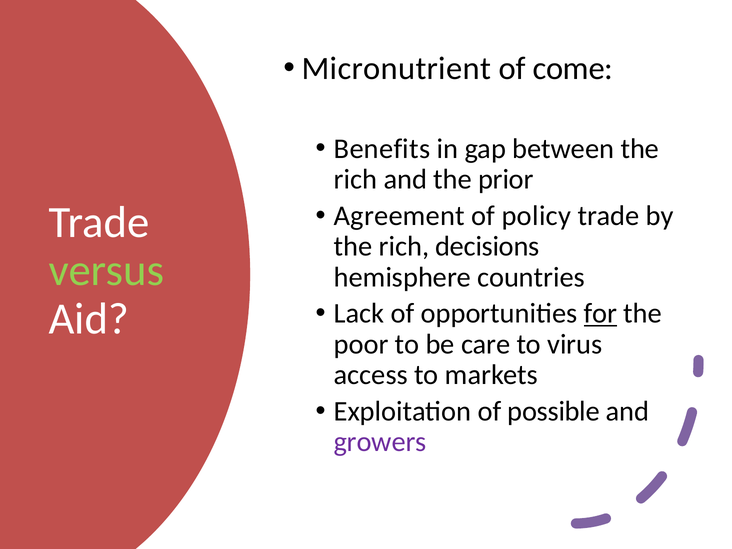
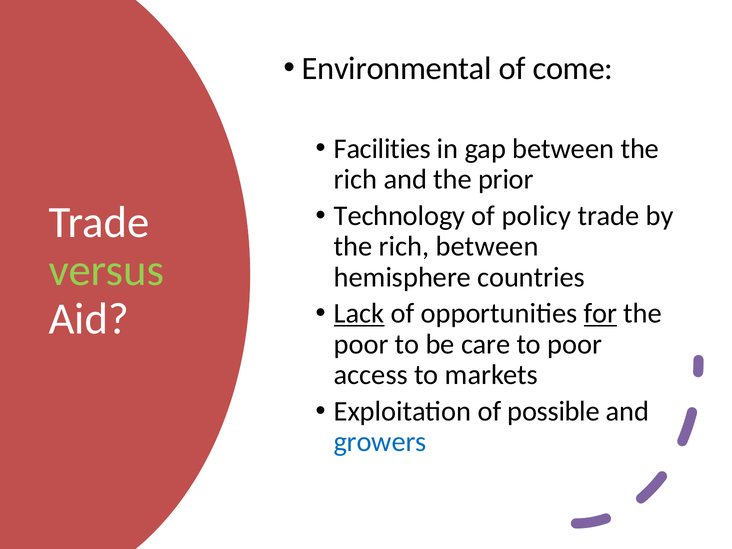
Micronutrient: Micronutrient -> Environmental (397, 68)
Benefits: Benefits -> Facilities (382, 149)
Agreement: Agreement -> Technology (399, 216)
rich decisions: decisions -> between (487, 246)
Lack underline: none -> present (359, 314)
to virus: virus -> poor (575, 344)
growers colour: purple -> blue (380, 442)
